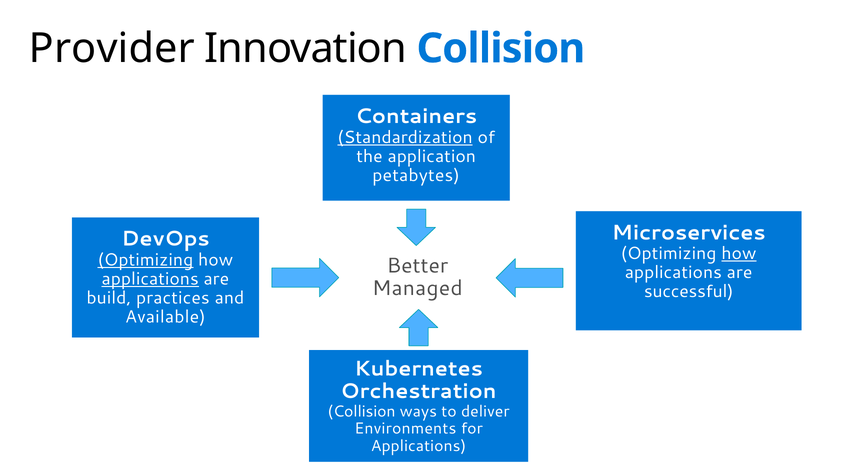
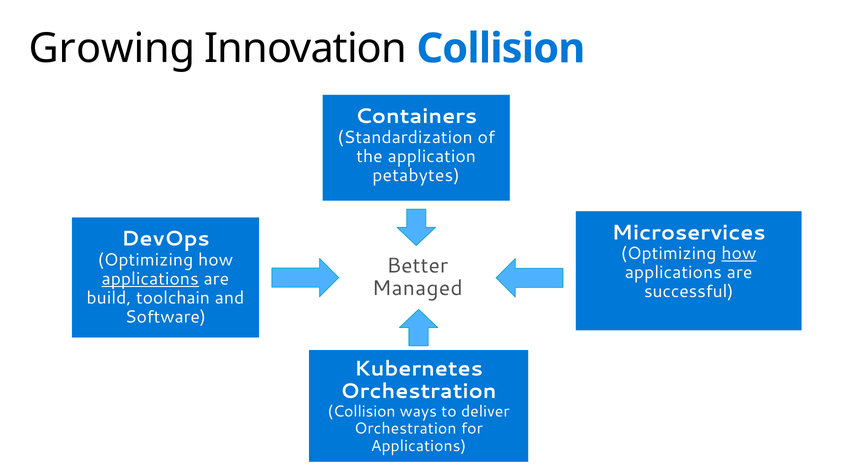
Provider: Provider -> Growing (112, 49)
Standardization underline: present -> none (405, 137)
Optimizing underline: present -> none (145, 260)
practices: practices -> toolchain (173, 298)
Available: Available -> Software (166, 317)
Environments: Environments -> Orchestration (405, 429)
